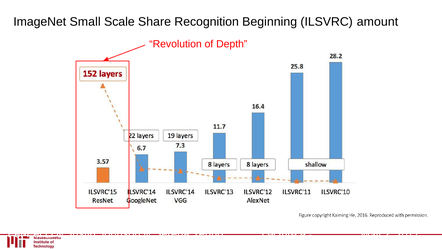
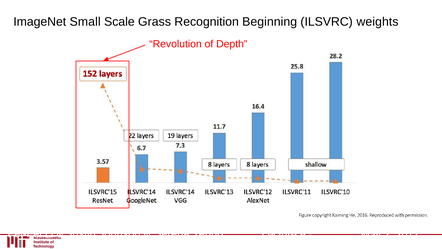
Share: Share -> Grass (155, 22)
amount: amount -> weights (378, 22)
